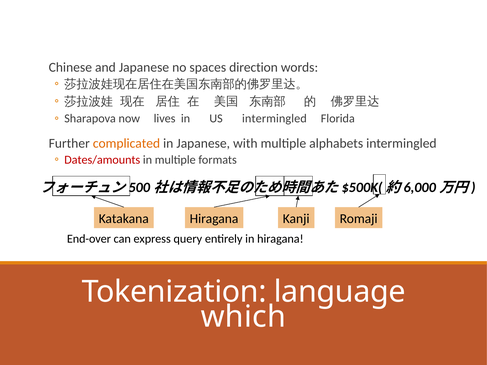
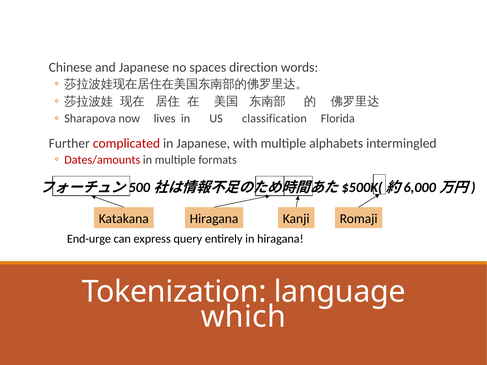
US intermingled: intermingled -> classification (274, 119)
complicated colour: orange -> red (126, 143)
End-over: End-over -> End-urge (89, 239)
